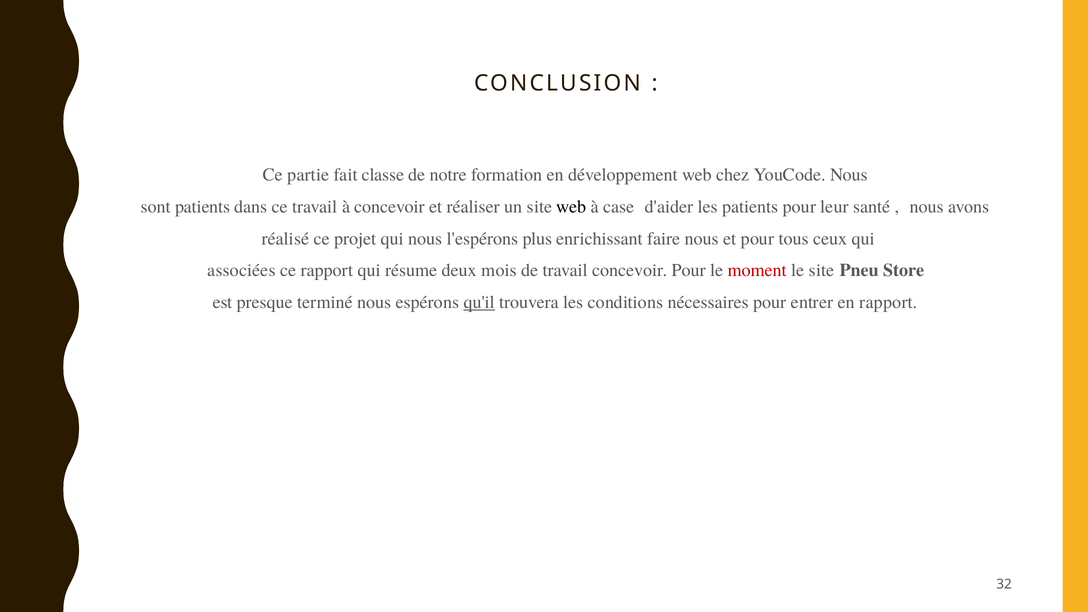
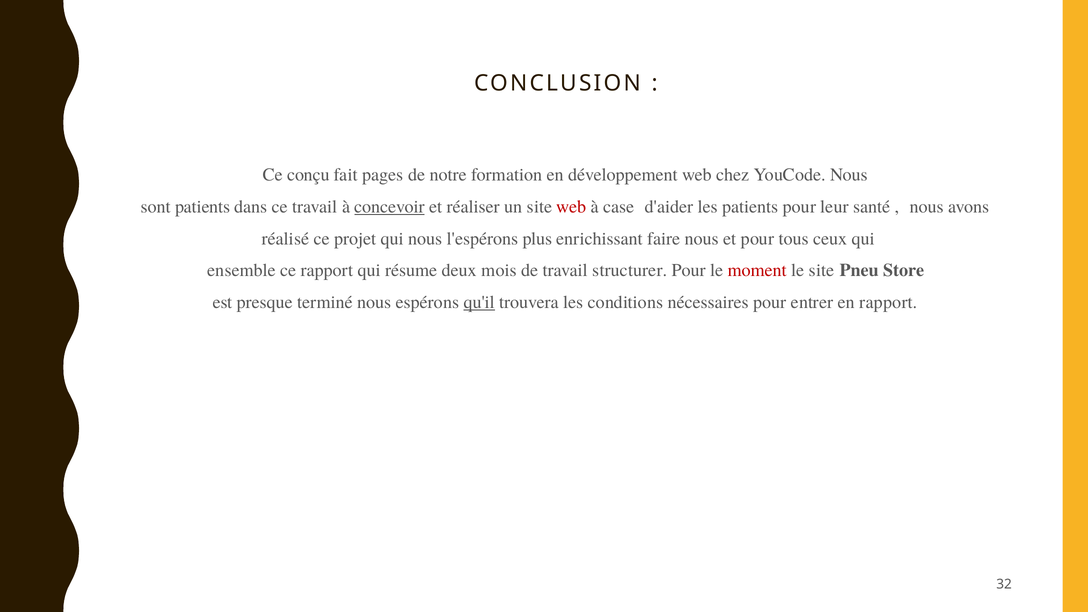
partie: partie -> conçu (308, 175)
classe: classe -> pages (383, 175)
concevoir underline: none -> present (390, 207)
web colour: black -> red (571, 207)
associées: associées -> ensemble (242, 270)
travail concevoir: concevoir -> structurer (630, 270)
